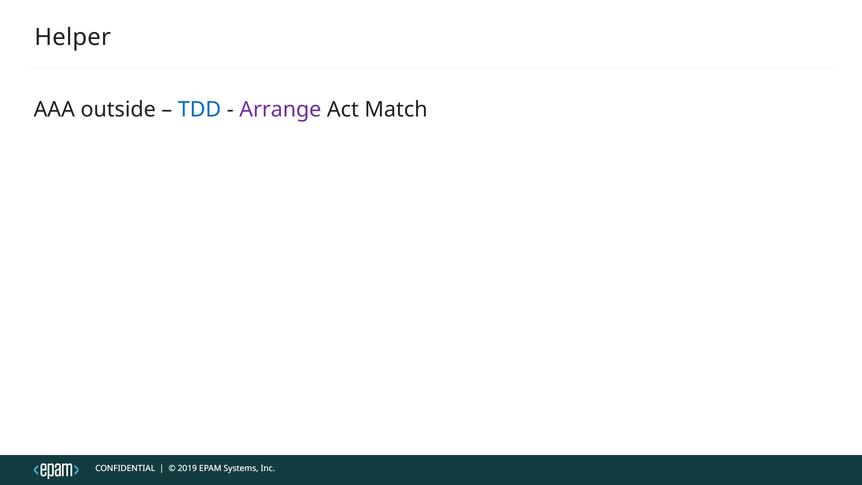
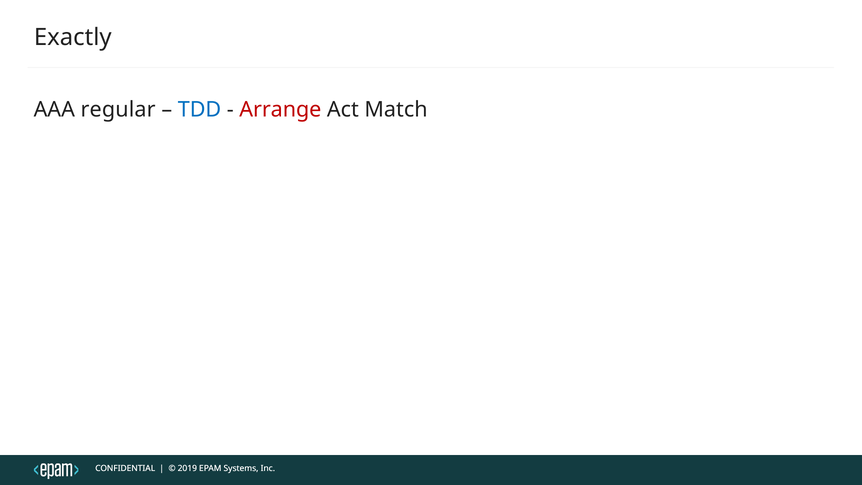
Helper: Helper -> Exactly (73, 37)
outside: outside -> regular (118, 109)
Arrange colour: purple -> red (280, 109)
